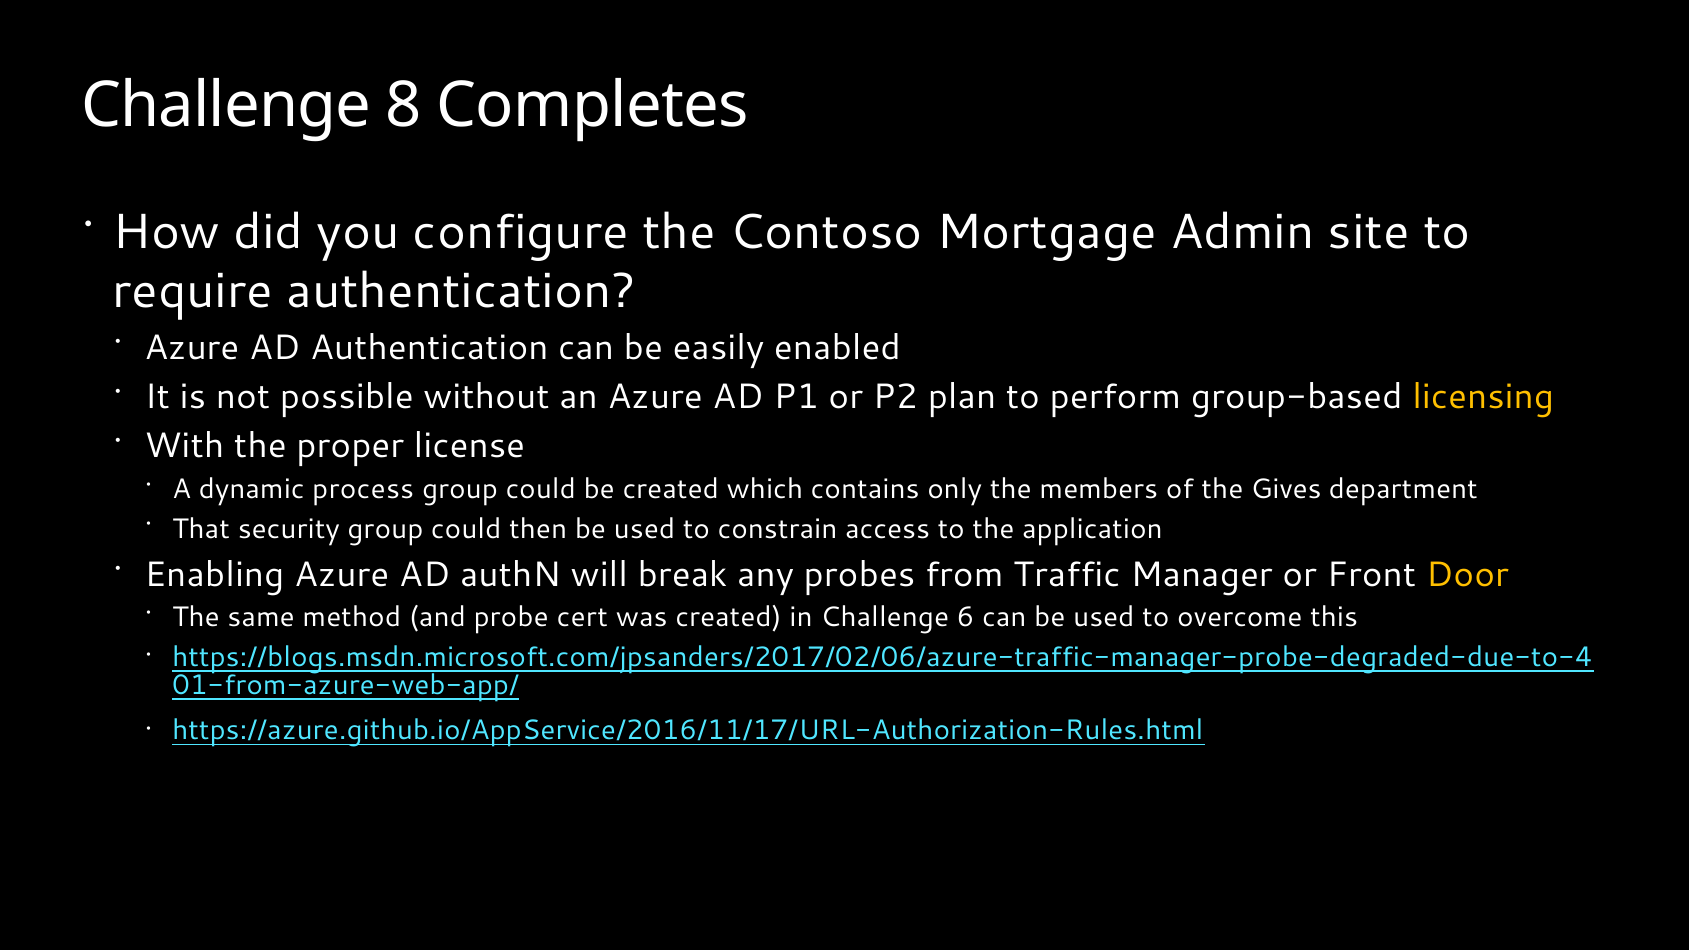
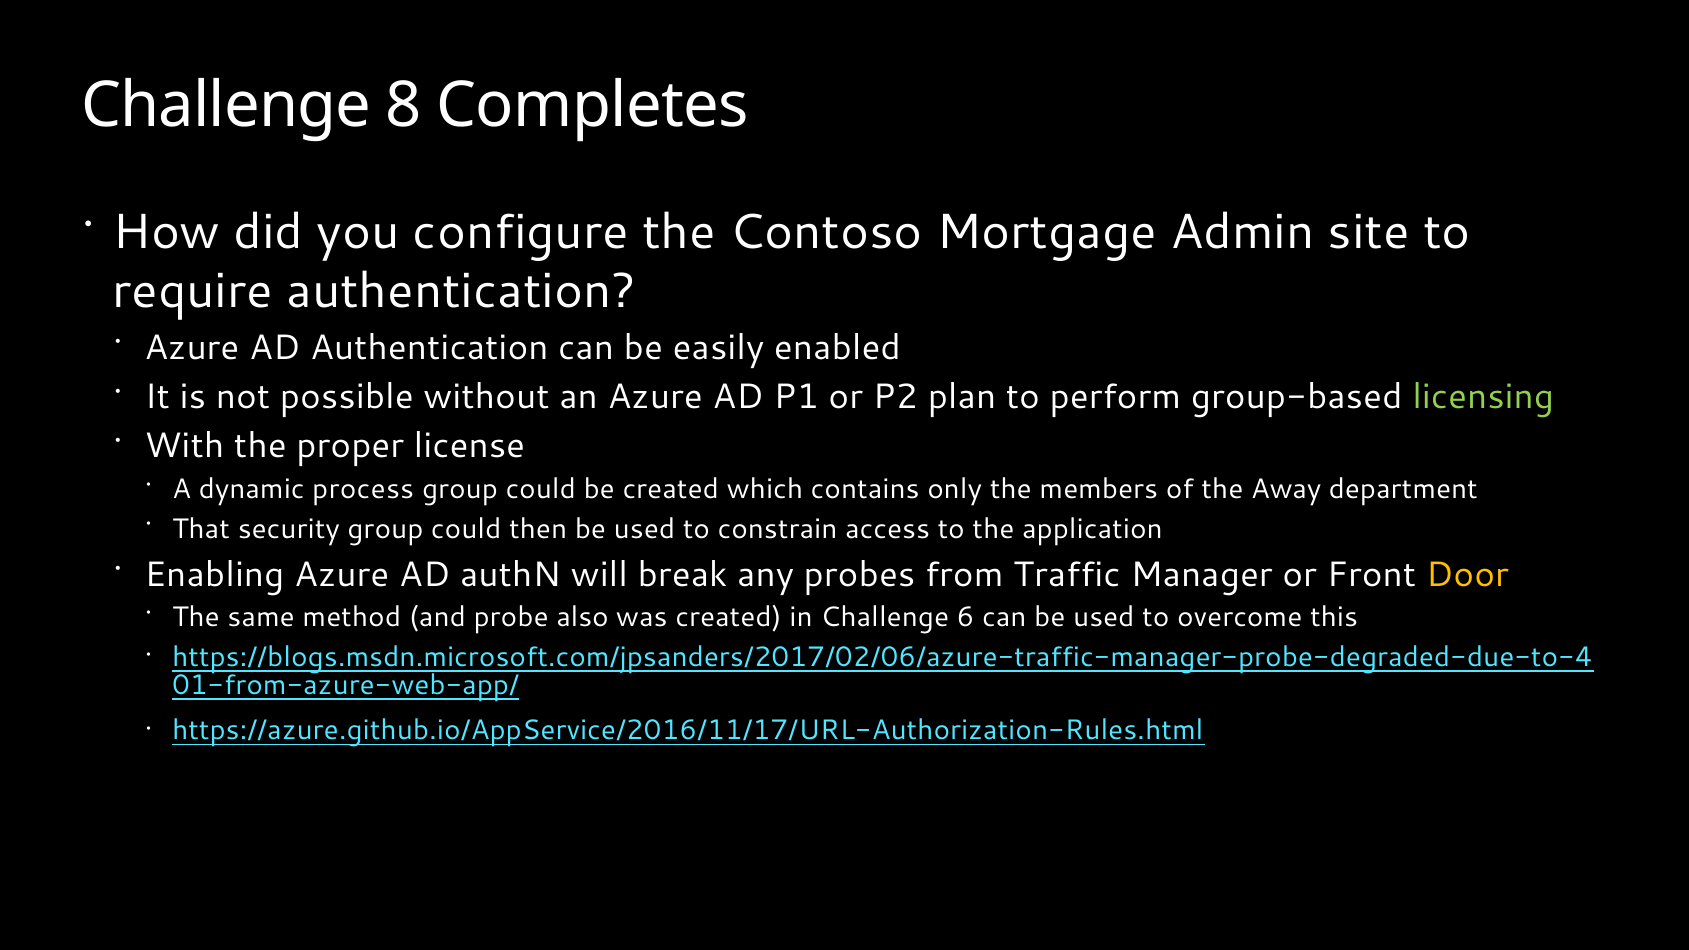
licensing colour: yellow -> light green (1483, 397)
Gives: Gives -> Away (1286, 489)
cert: cert -> also (582, 618)
